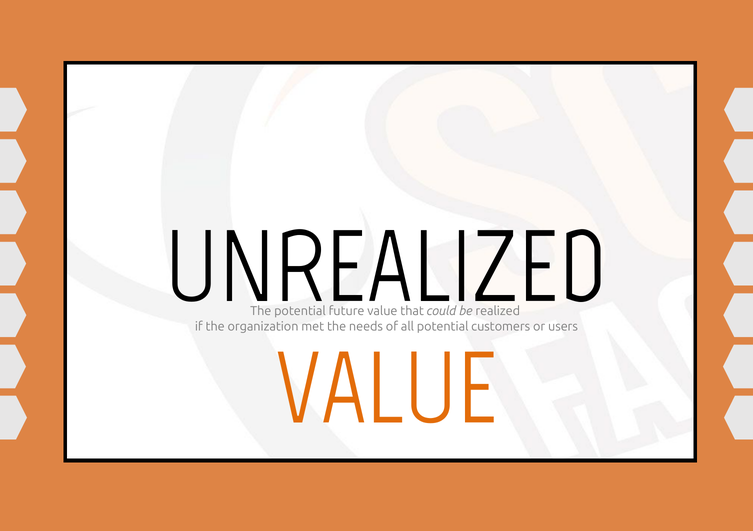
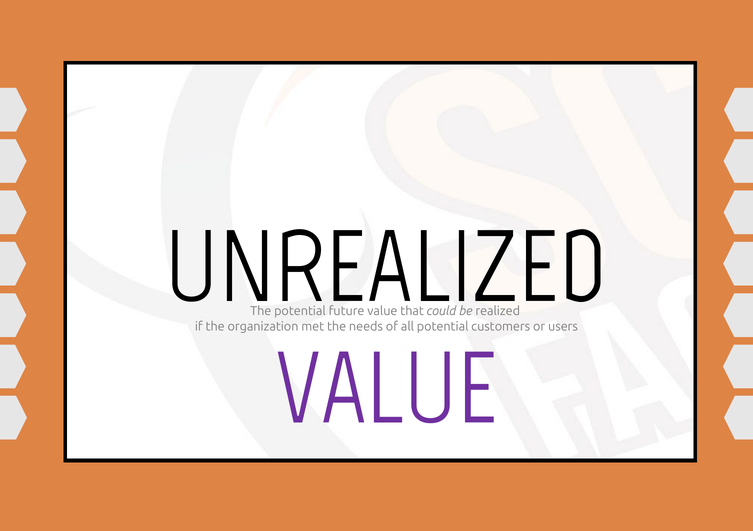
VALUE colour: orange -> purple (387, 389)
